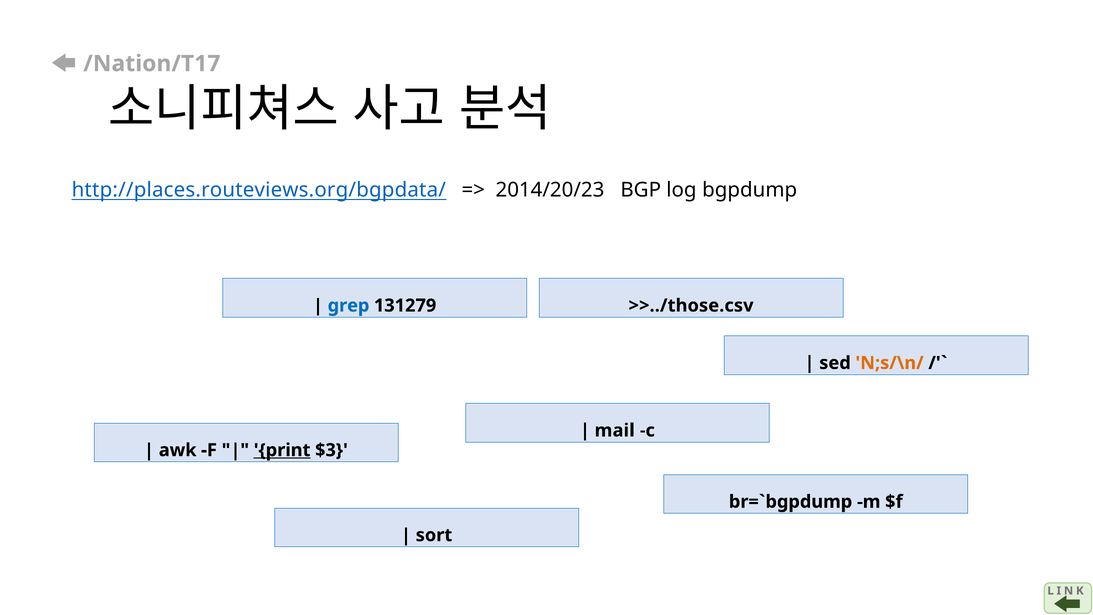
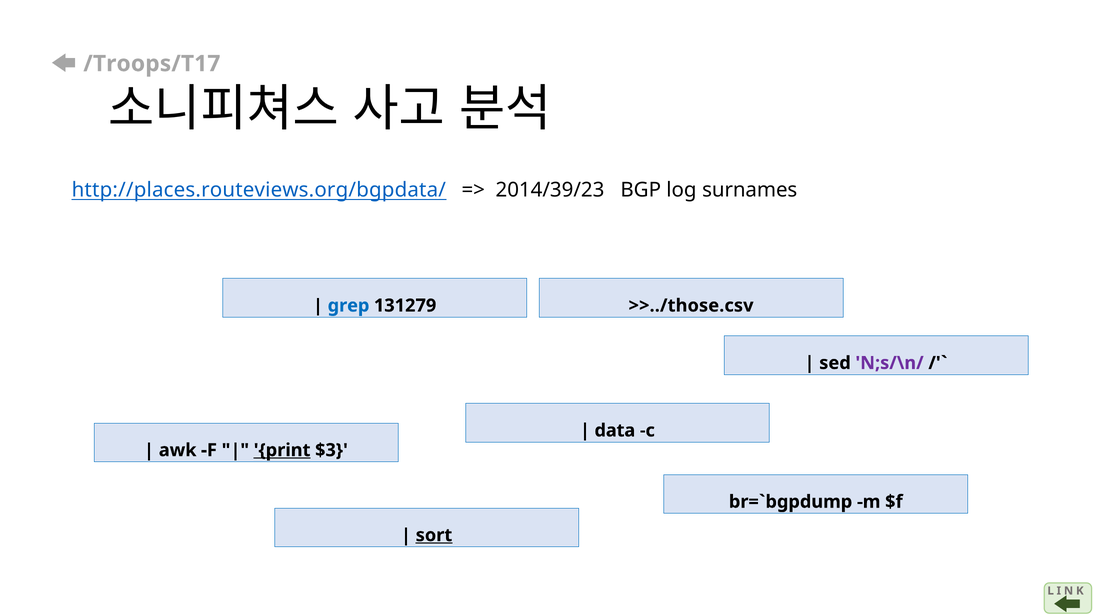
/Nation/T17: /Nation/T17 -> /Troops/T17 (152, 64)
2014/20/23: 2014/20/23 -> 2014/39/23 (550, 190)
bgpdump: bgpdump -> surnames (750, 190)
N;s/\n/ colour: orange -> purple (890, 363)
mail: mail -> data (615, 430)
sort underline: none -> present (434, 535)
